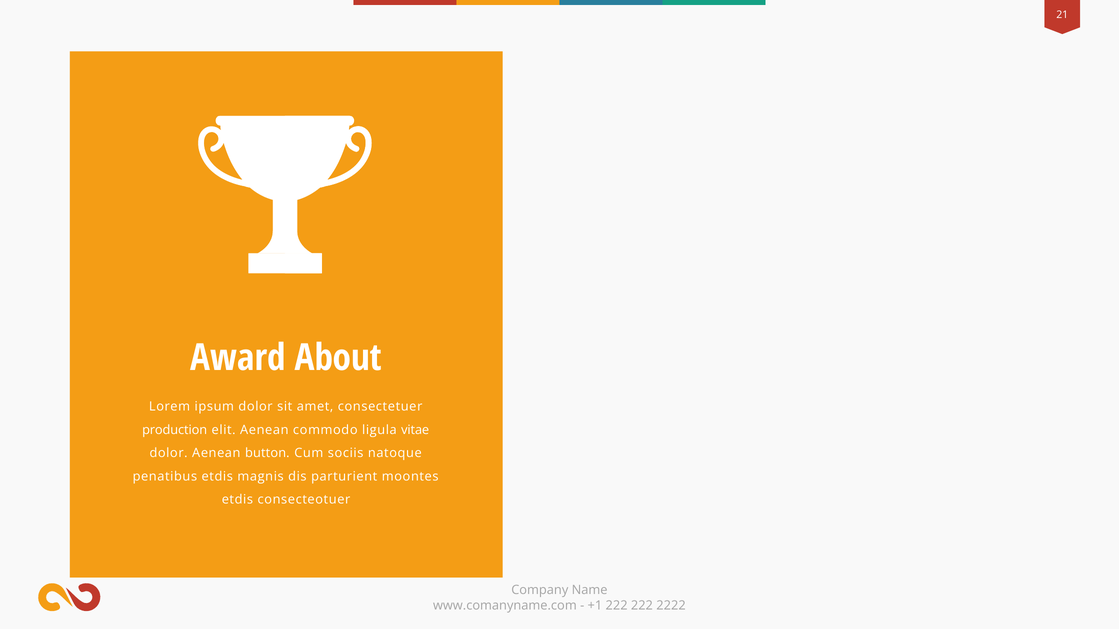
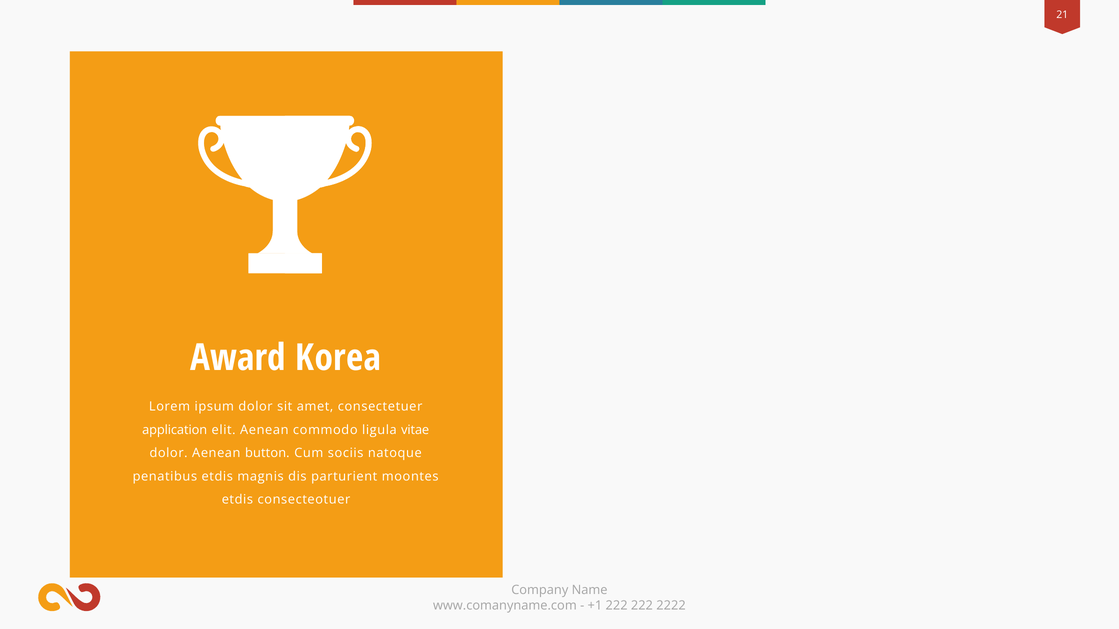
About: About -> Korea (338, 358)
production: production -> application (175, 430)
